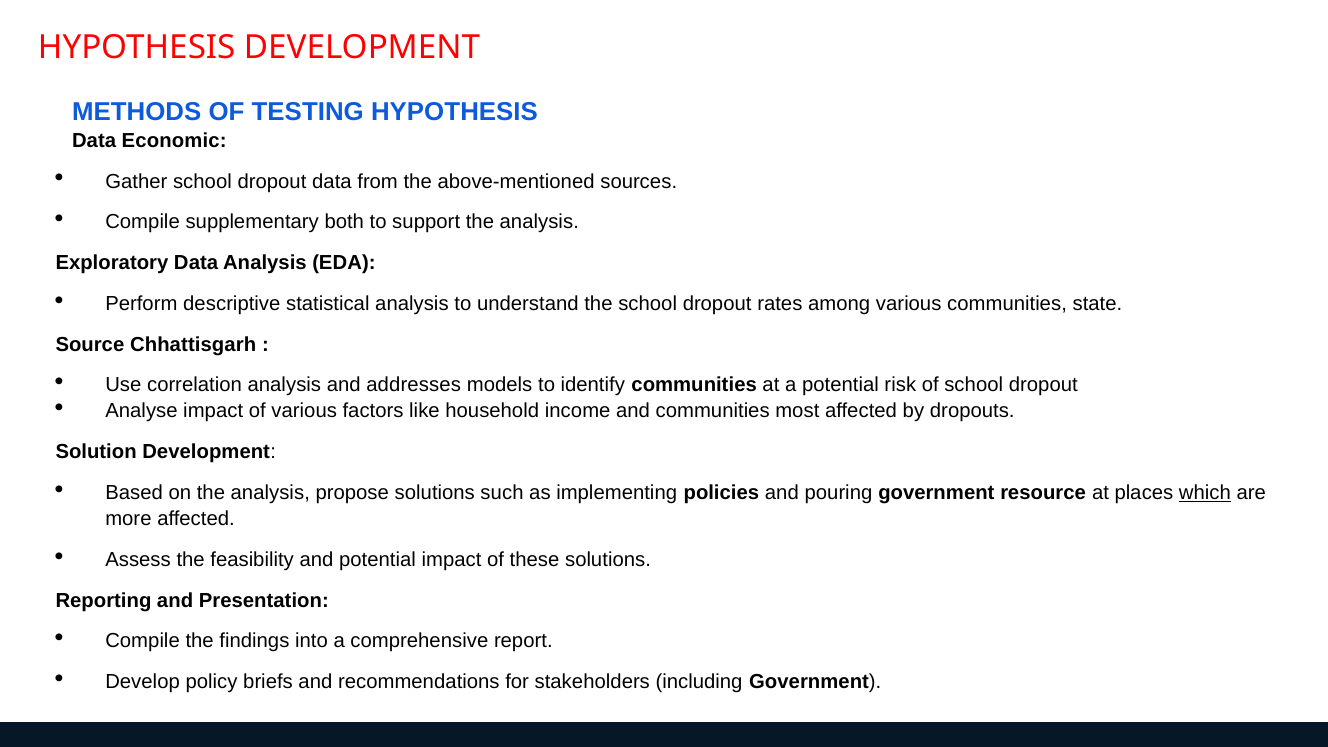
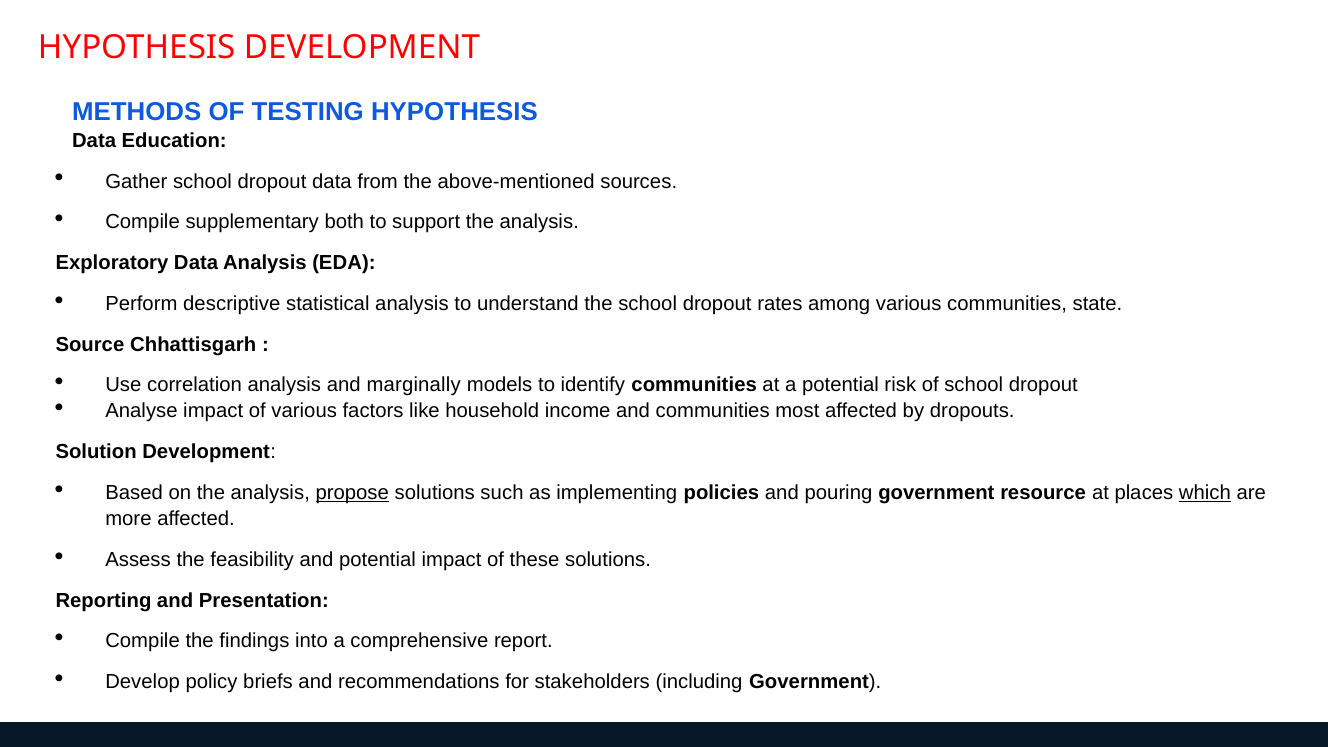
Economic: Economic -> Education (174, 141)
addresses: addresses -> marginally (414, 385)
propose underline: none -> present (352, 493)
